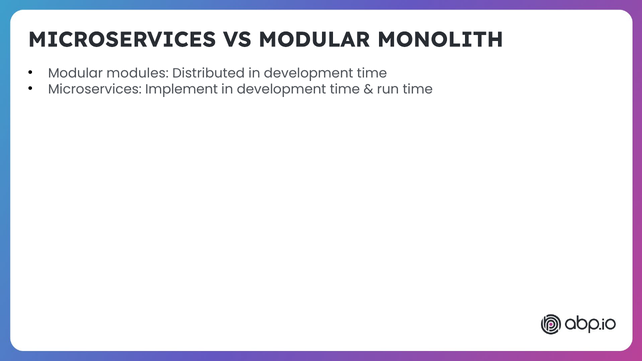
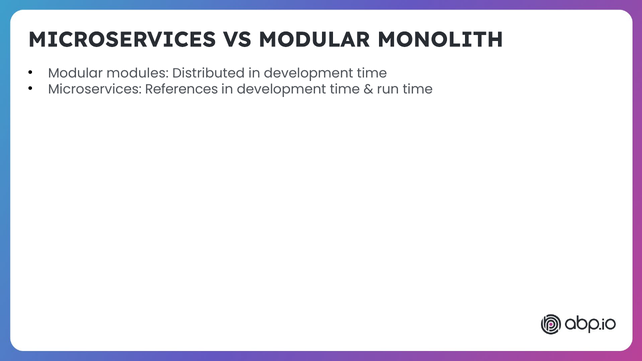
Implement: Implement -> References (182, 89)
